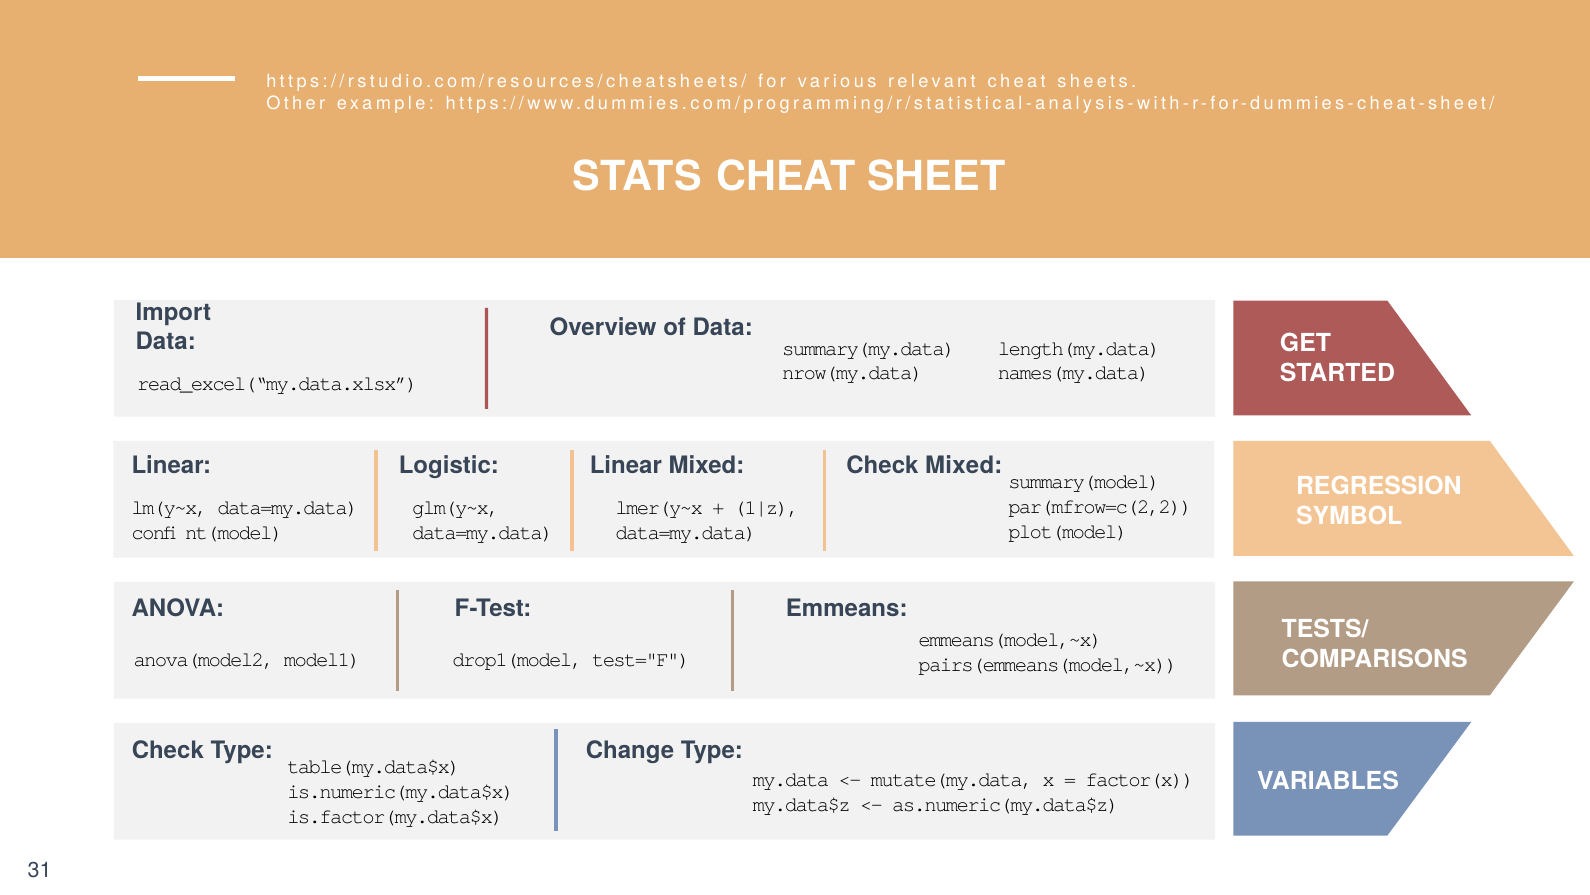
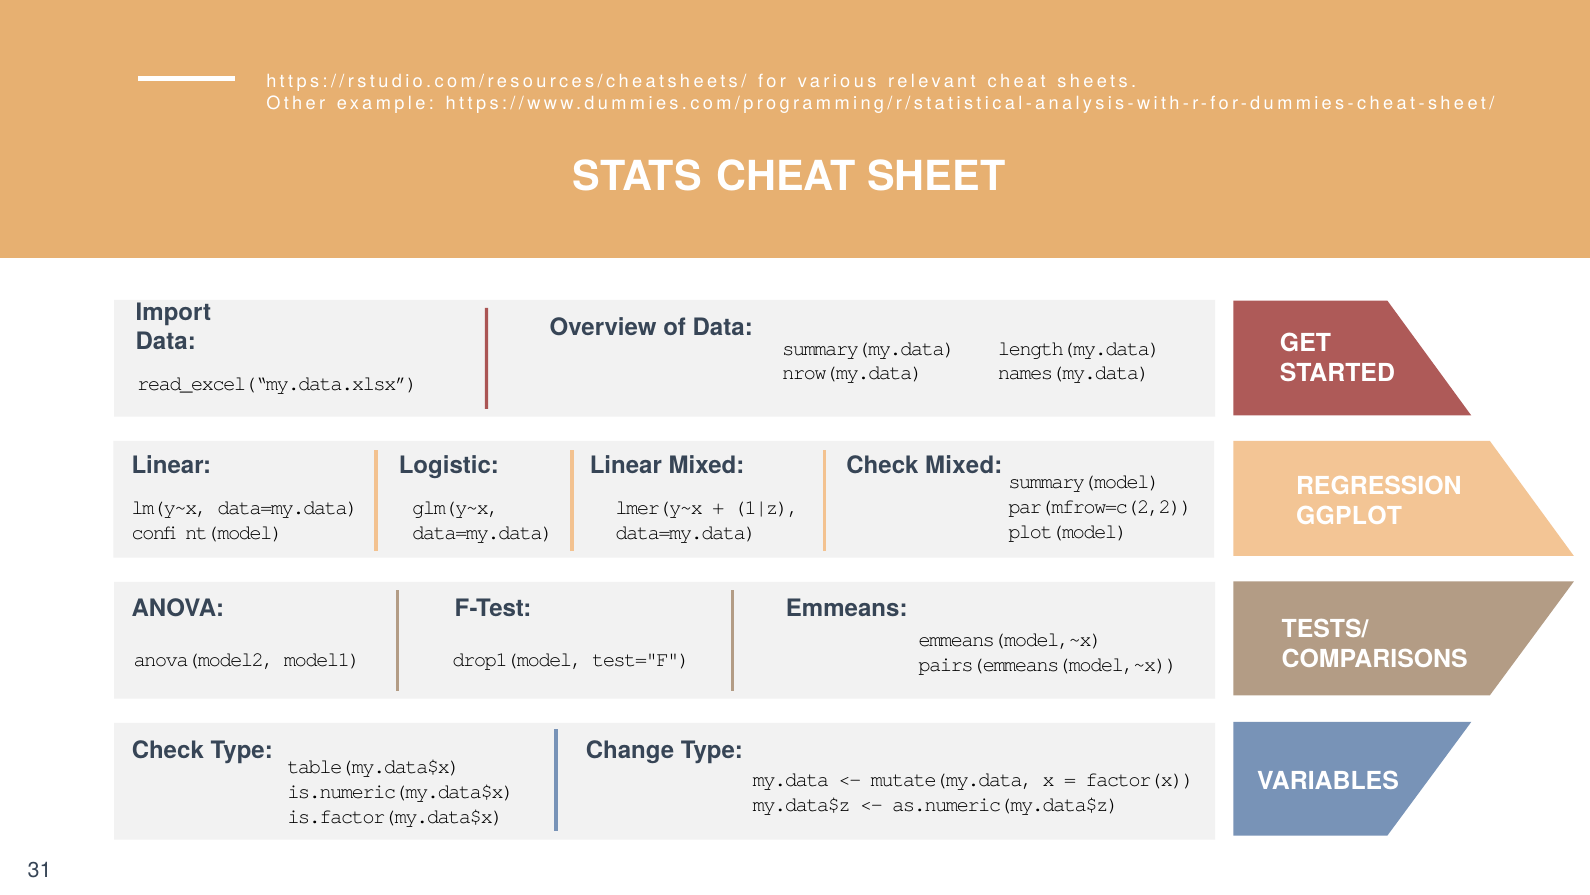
SYMBOL: SYMBOL -> GGPLOT (1349, 516)
